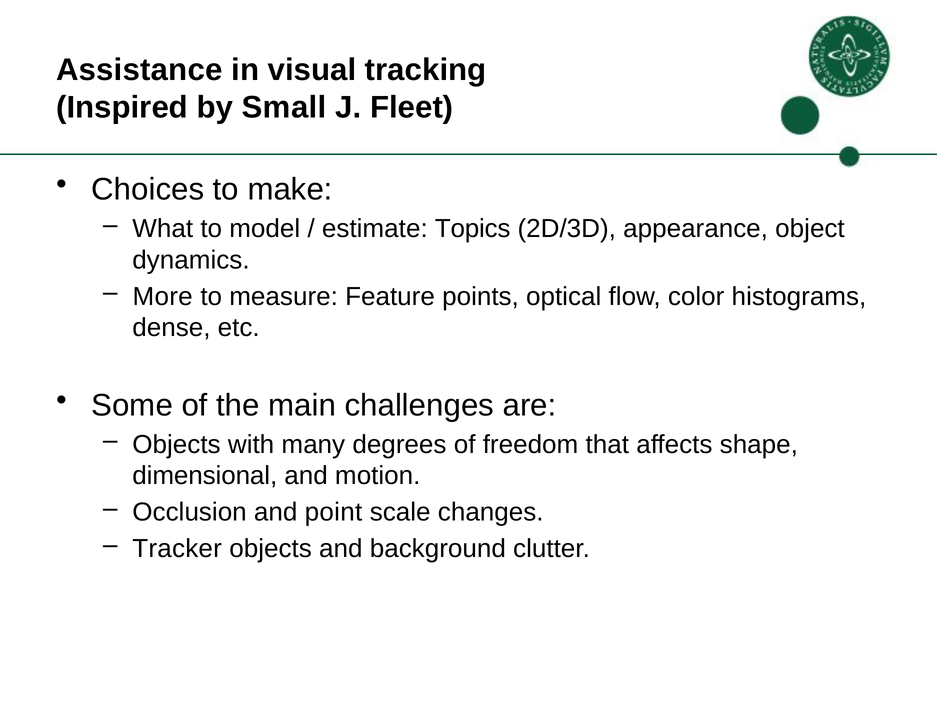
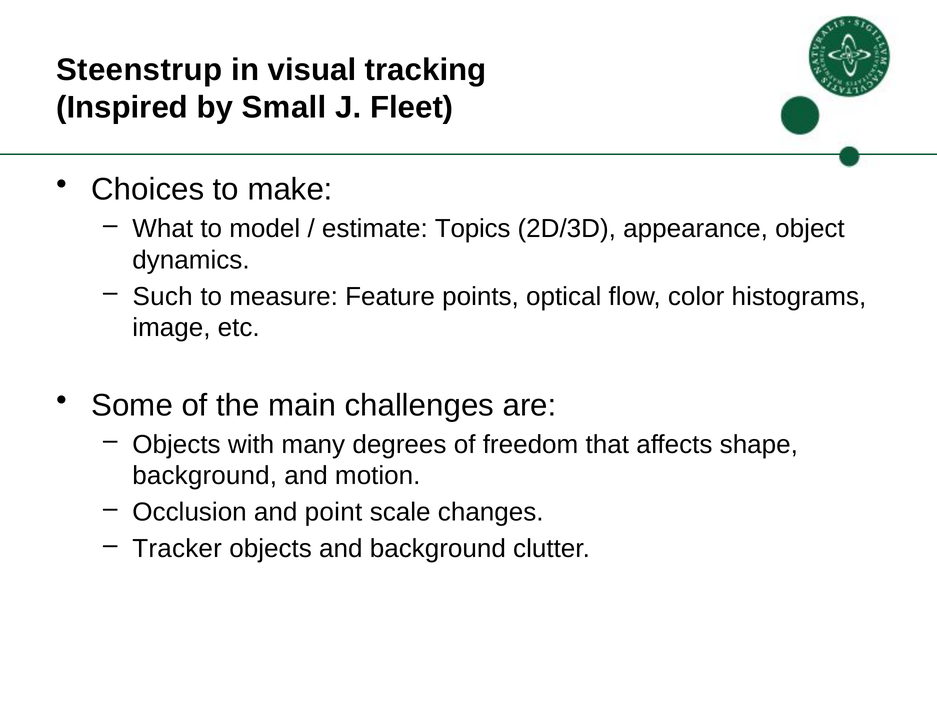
Assistance: Assistance -> Steenstrup (139, 70)
More: More -> Such (163, 296)
dense: dense -> image (171, 328)
dimensional: dimensional -> background (205, 476)
